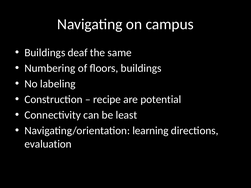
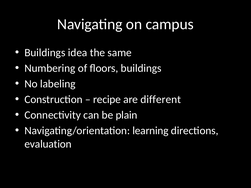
deaf: deaf -> idea (78, 53)
potential: potential -> different (161, 100)
least: least -> plain (127, 115)
